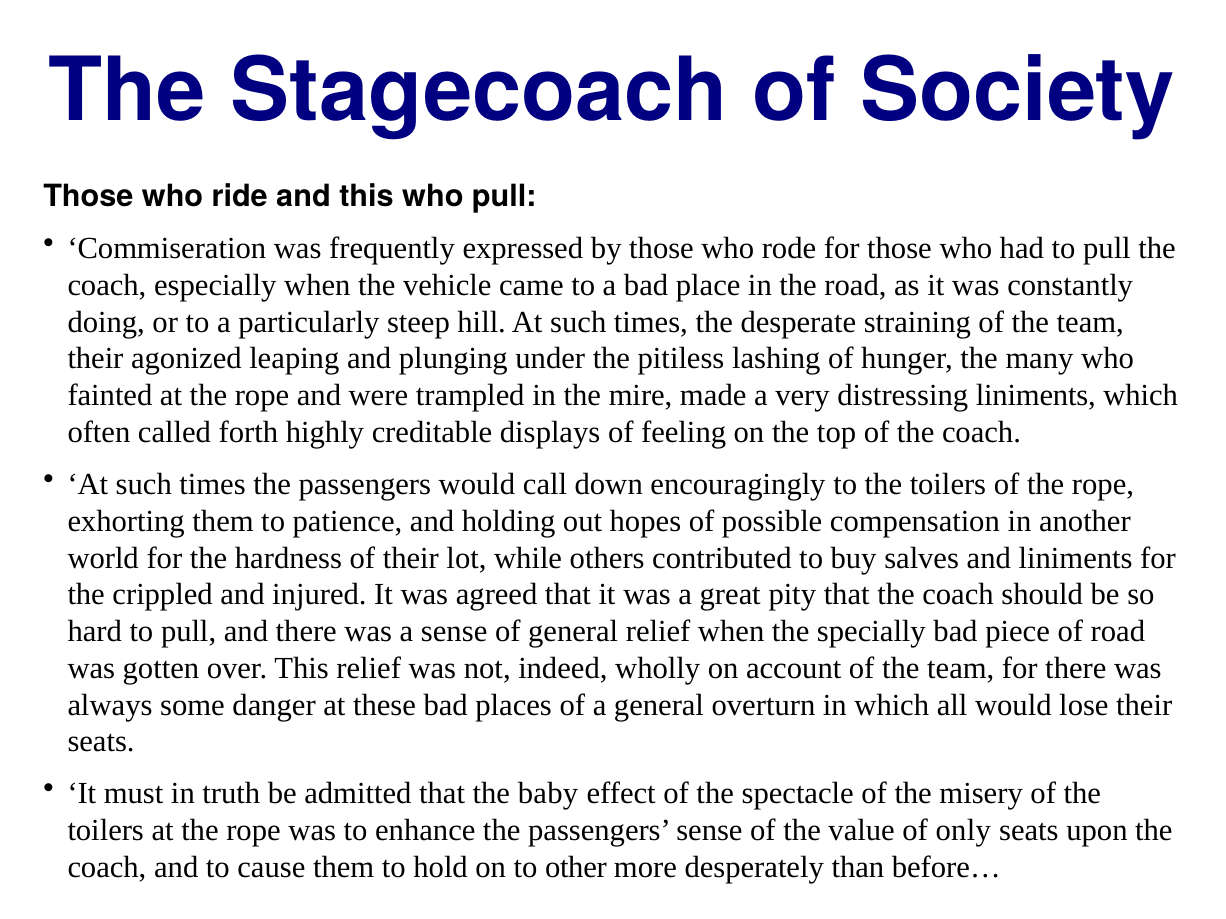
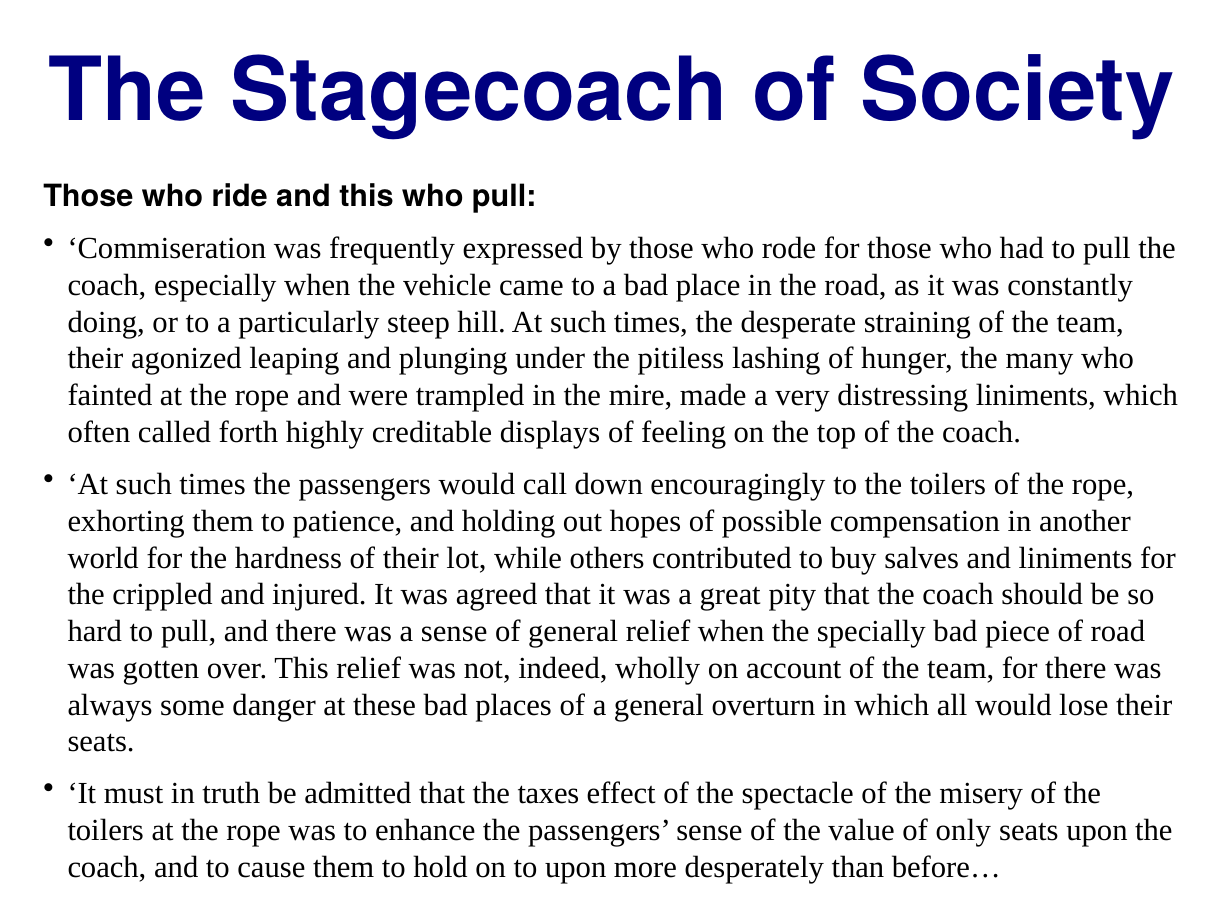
baby: baby -> taxes (548, 794)
to other: other -> upon (576, 868)
